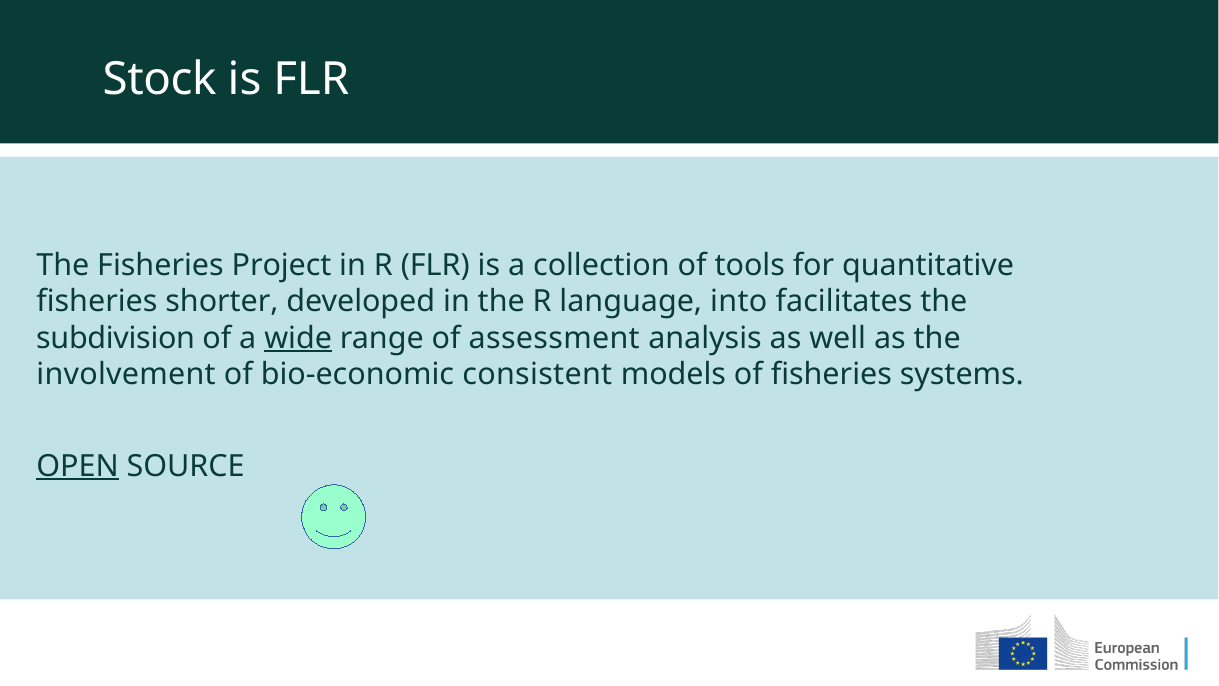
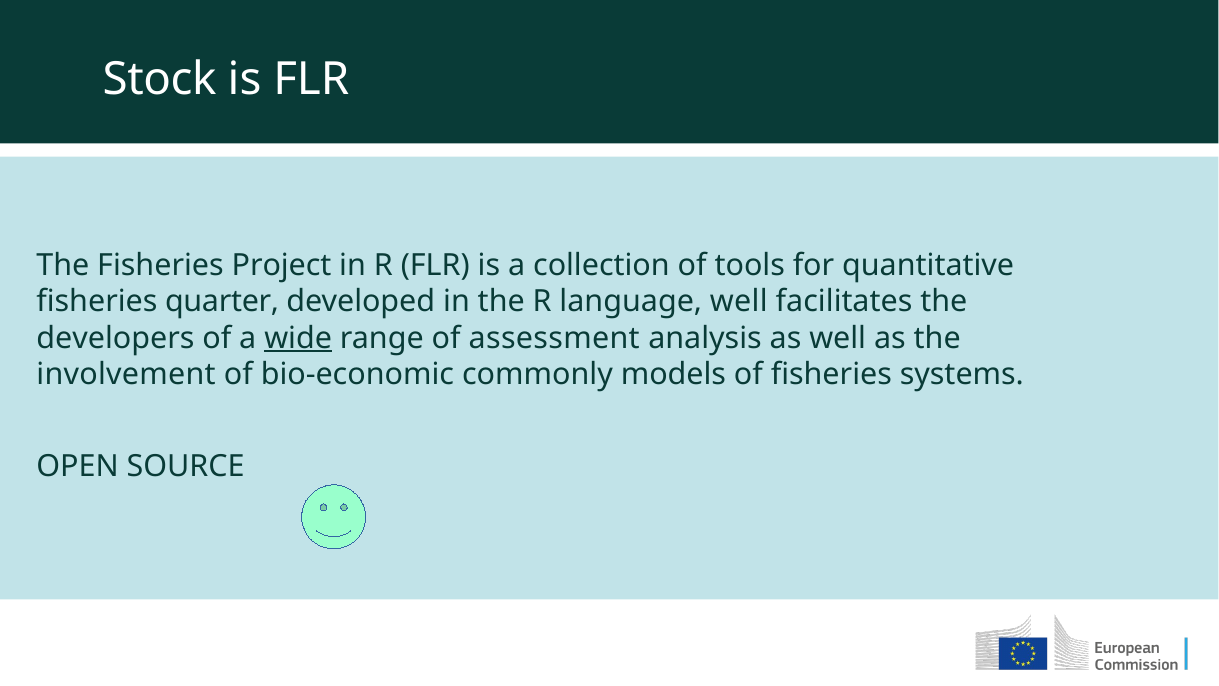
shorter: shorter -> quarter (222, 301)
language into: into -> well (739, 301)
subdivision: subdivision -> developers (115, 338)
consistent: consistent -> commonly (537, 375)
OPEN underline: present -> none (78, 466)
